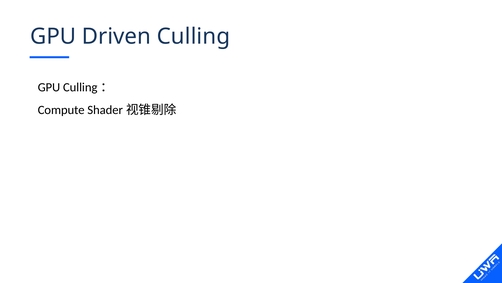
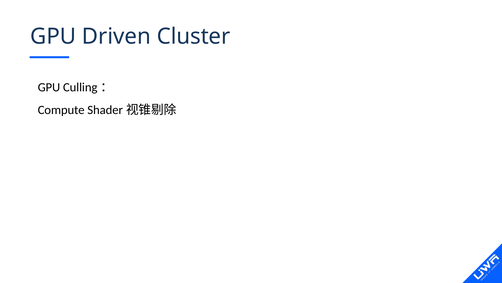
Culling: Culling -> Cluster (194, 36)
